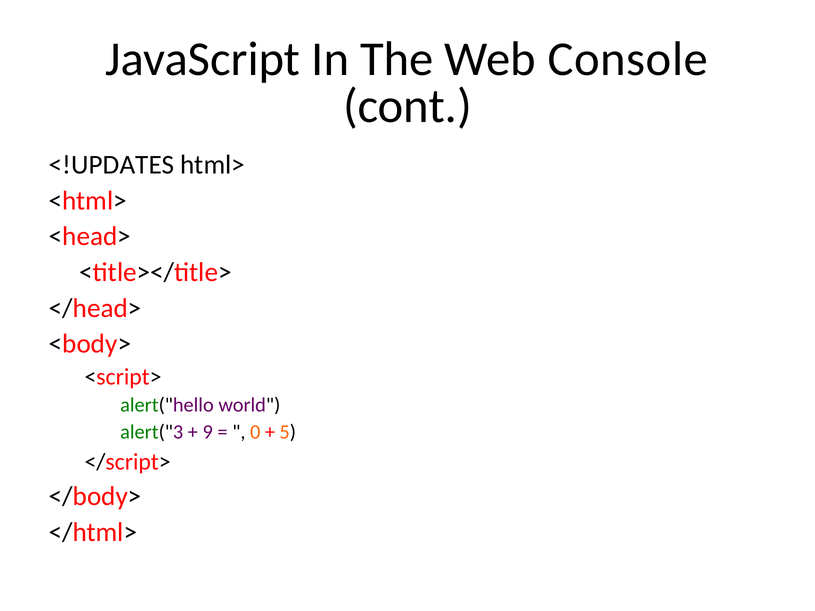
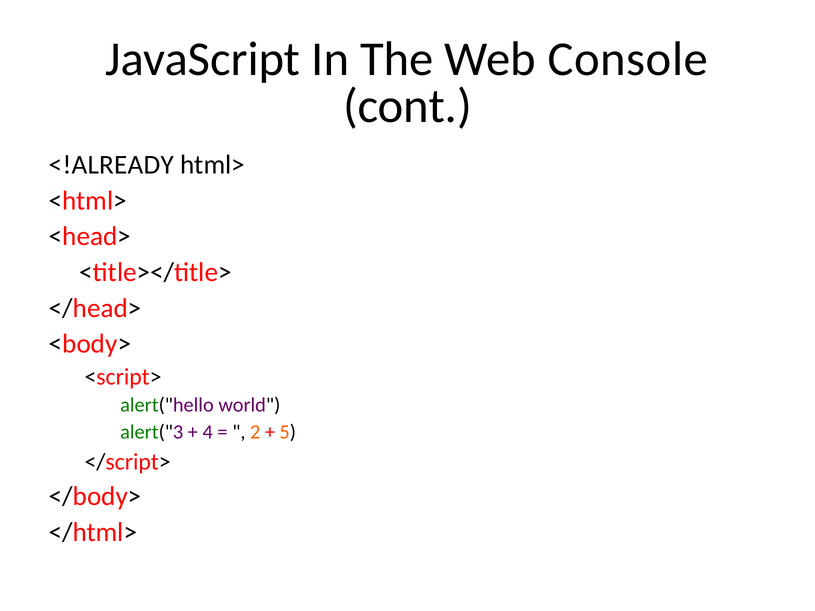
<!UPDATES: <!UPDATES -> <!ALREADY (111, 165)
9: 9 -> 4 (208, 432)
0: 0 -> 2 (255, 432)
